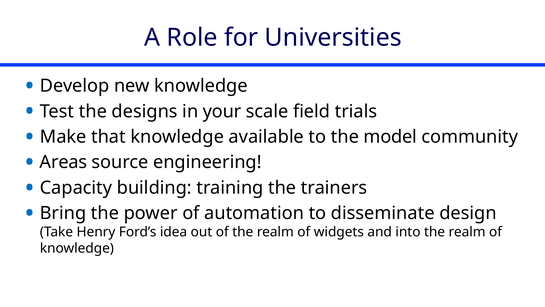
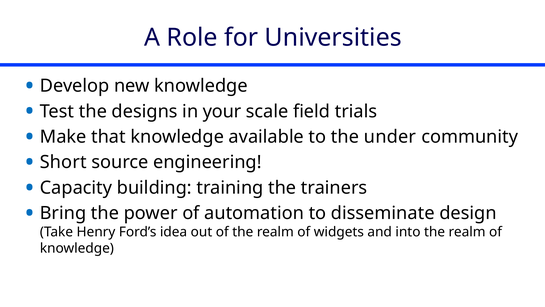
model: model -> under (390, 137)
Areas: Areas -> Short (63, 162)
